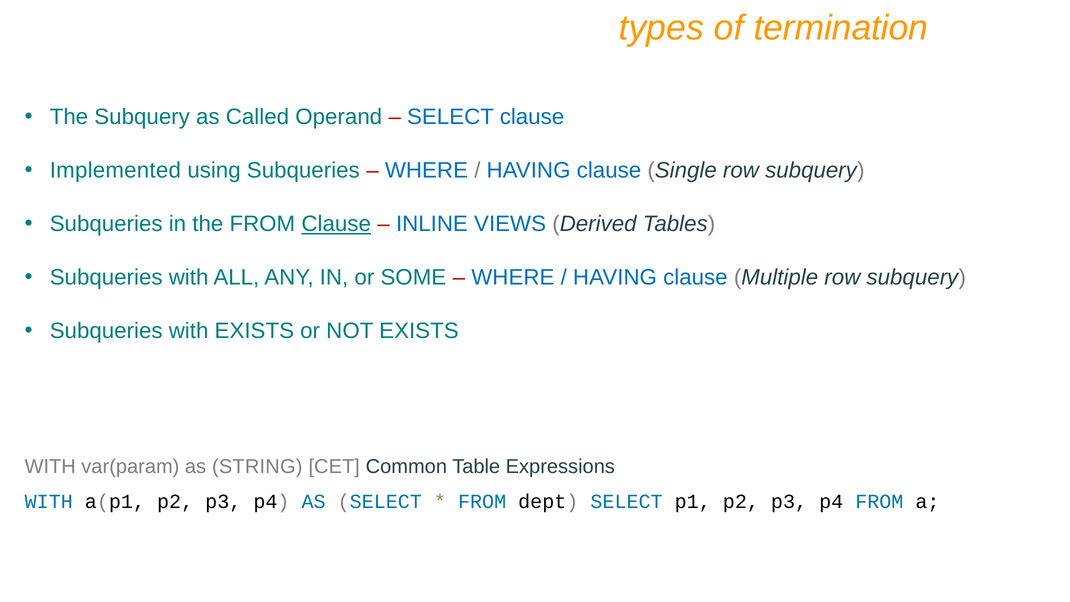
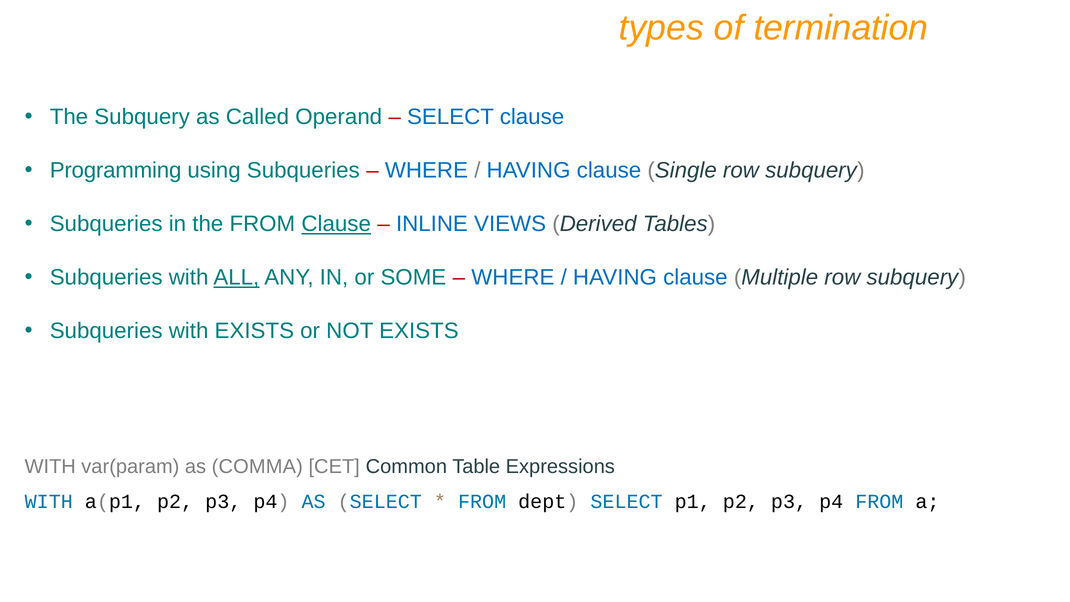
Implemented: Implemented -> Programming (116, 170)
ALL underline: none -> present (236, 277)
STRING: STRING -> COMMA (257, 467)
